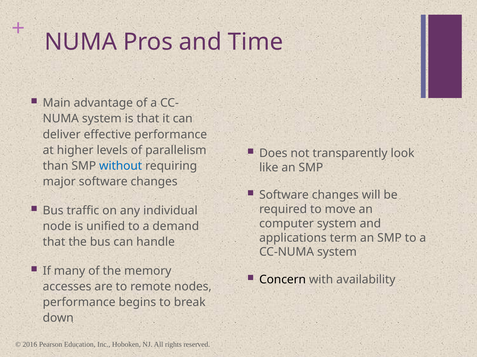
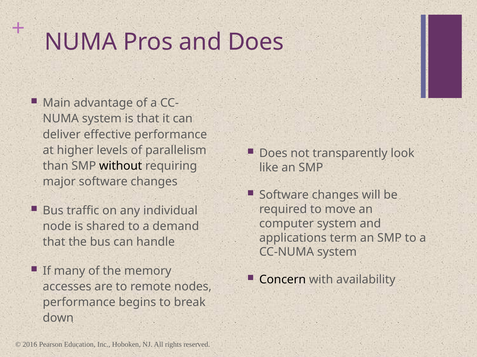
and Time: Time -> Does (256, 42)
without colour: blue -> black (121, 166)
unified: unified -> shared (106, 227)
